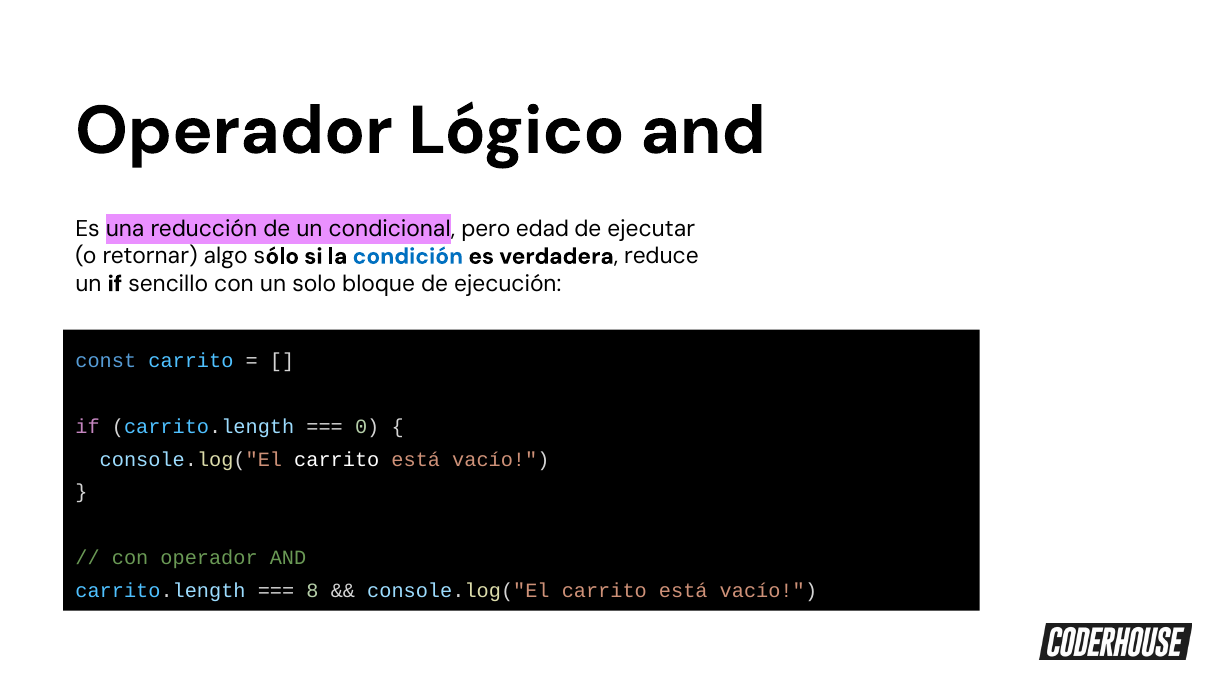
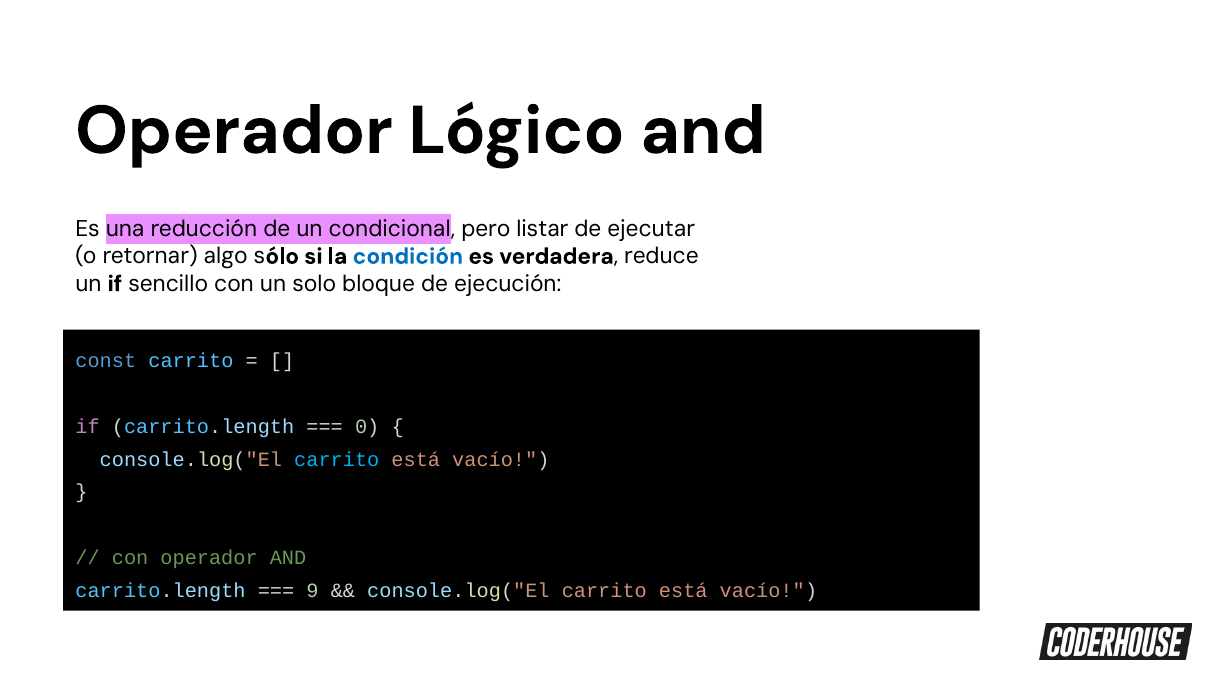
edad: edad -> listar (542, 229)
carrito colour: white -> light blue (337, 459)
8: 8 -> 9 (313, 591)
